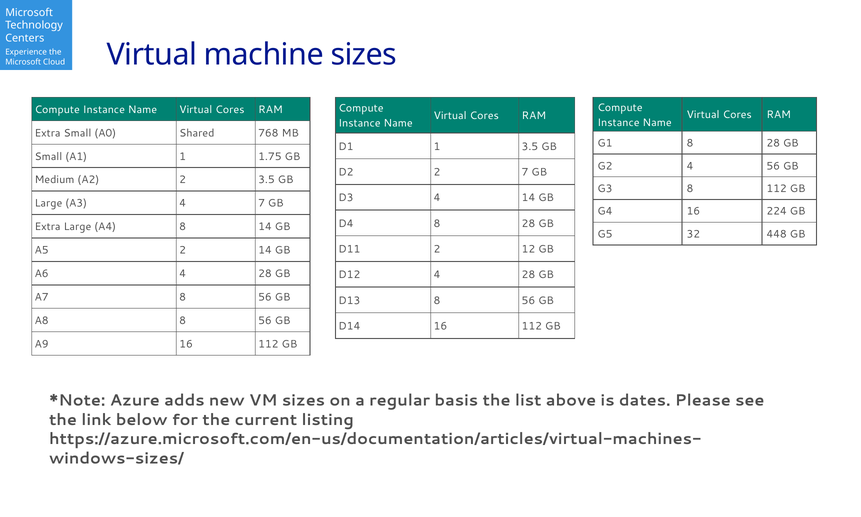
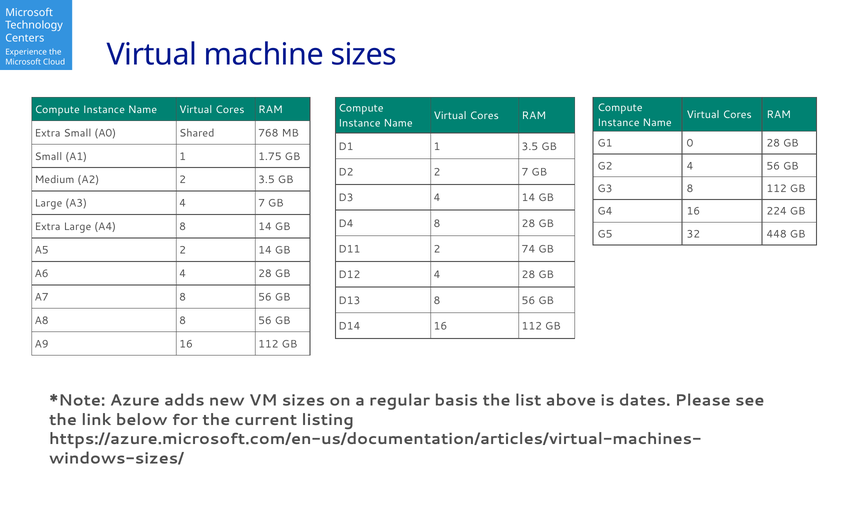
G1 8: 8 -> 0 (690, 143)
12: 12 -> 74 (528, 249)
